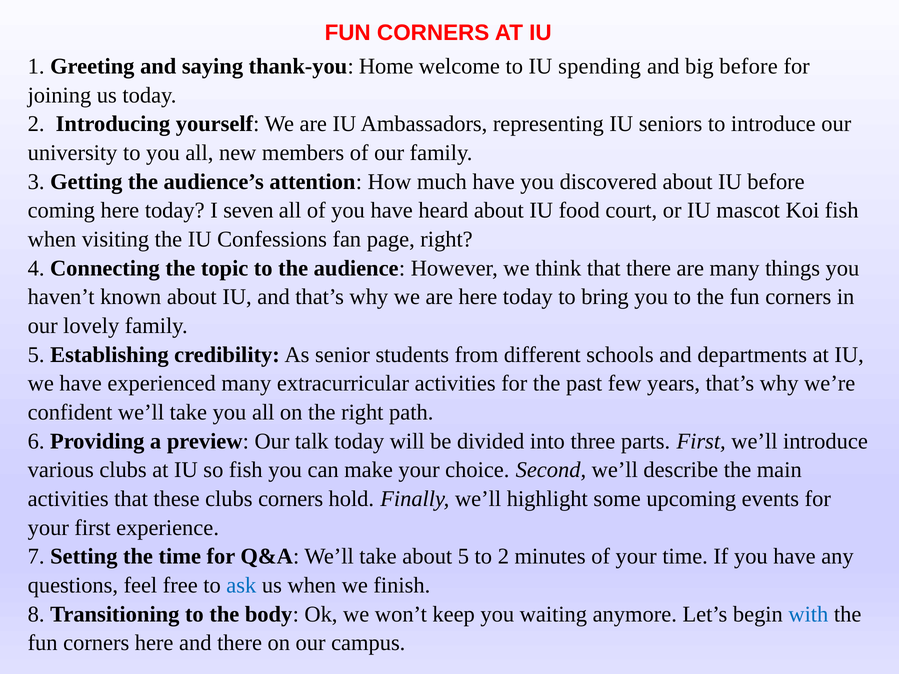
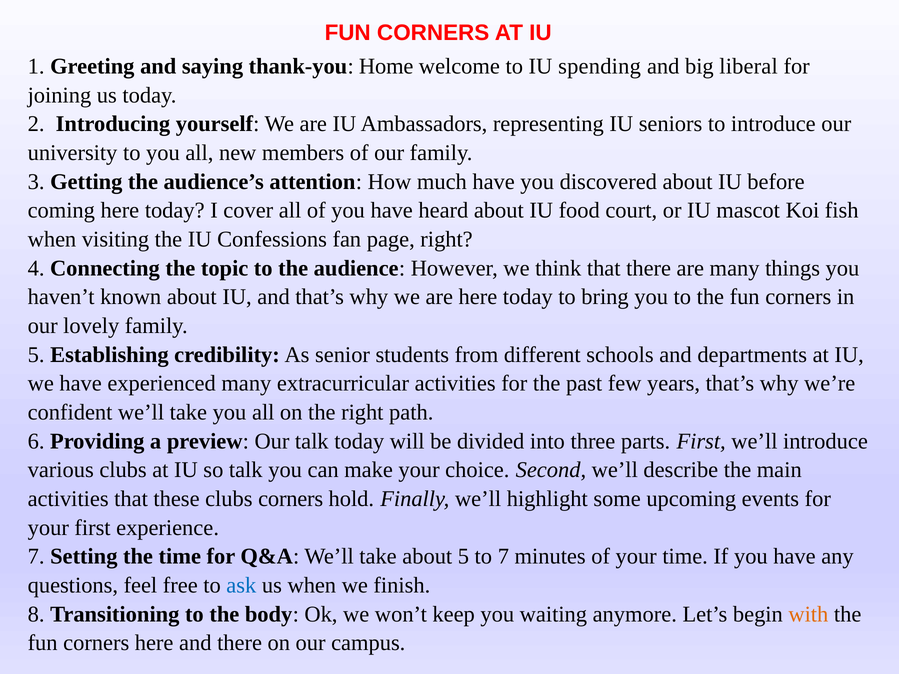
big before: before -> liberal (749, 66)
seven: seven -> cover (248, 211)
so fish: fish -> talk (246, 470)
to 2: 2 -> 7 (503, 557)
with colour: blue -> orange (808, 614)
